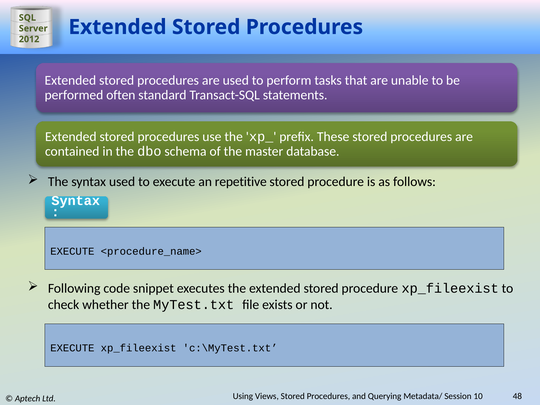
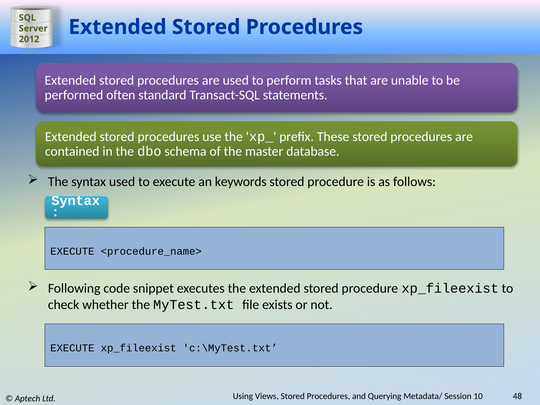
repetitive: repetitive -> keywords (241, 182)
